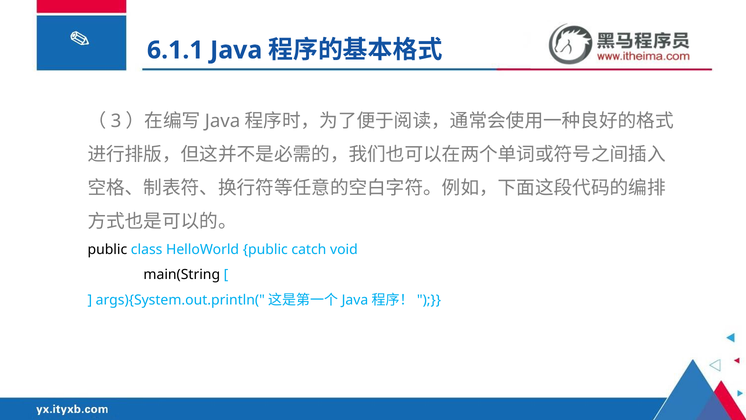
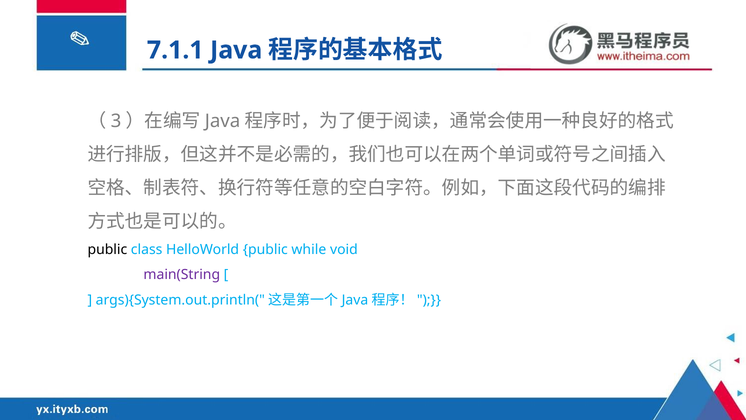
6.1.1: 6.1.1 -> 7.1.1 (175, 50)
catch: catch -> while (309, 249)
main(String colour: black -> purple (182, 274)
